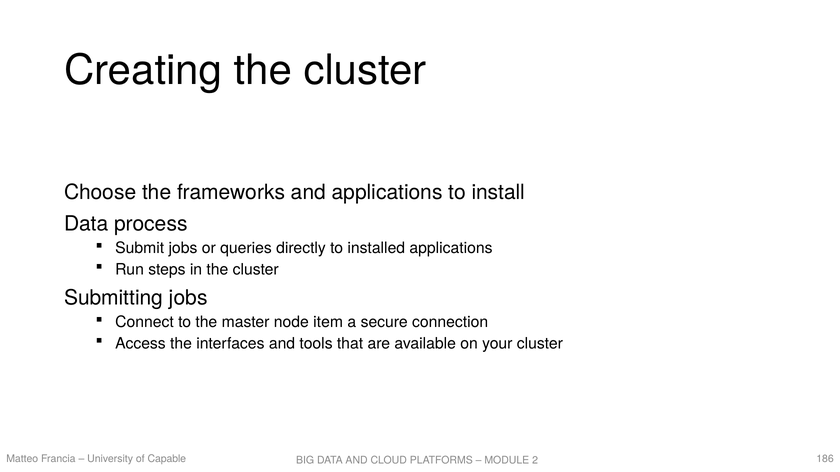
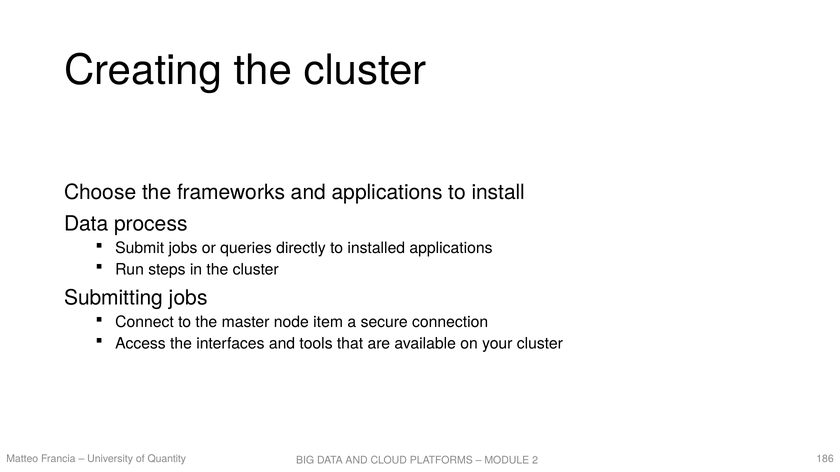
Capable: Capable -> Quantity (167, 459)
